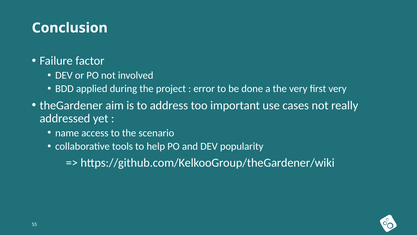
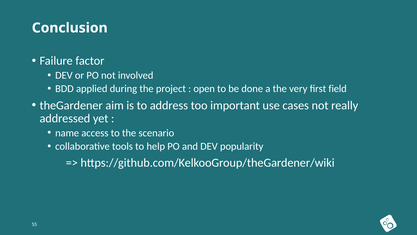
error: error -> open (204, 89)
first very: very -> field (338, 89)
